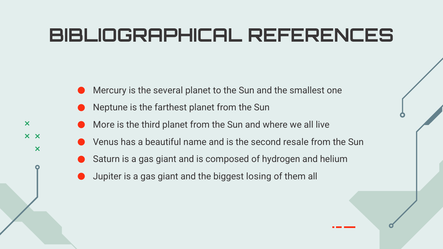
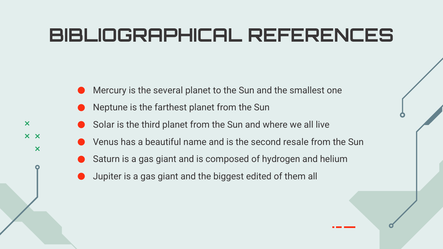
More: More -> Solar (104, 125)
losing: losing -> edited (259, 177)
